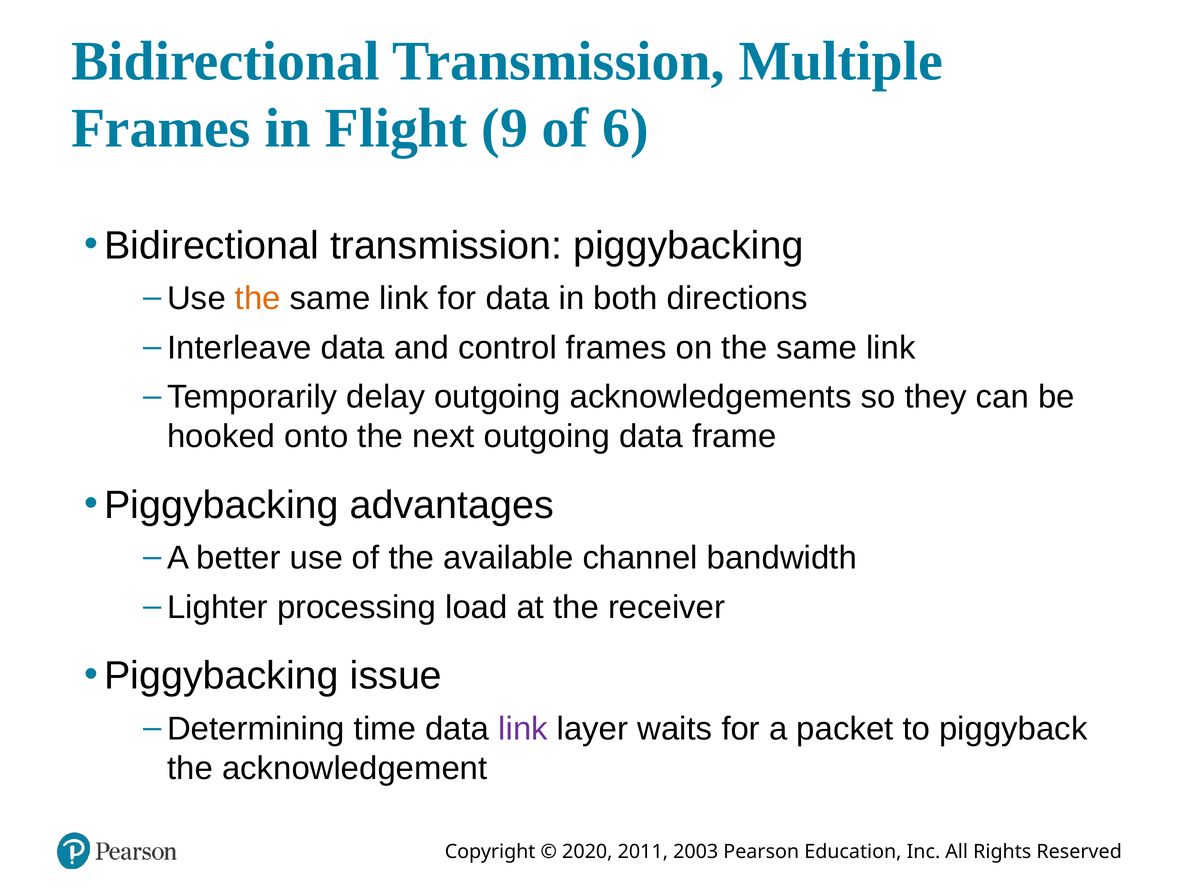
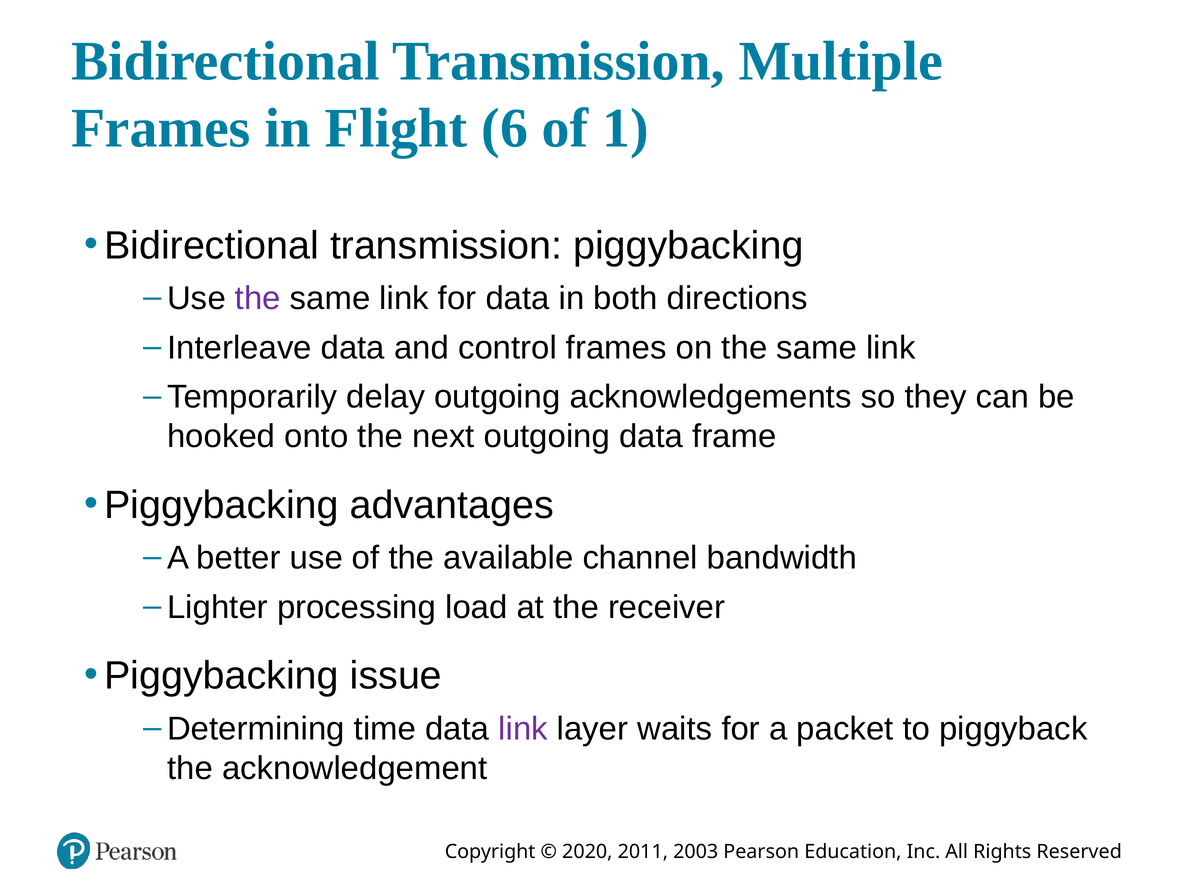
9: 9 -> 6 (505, 128)
6: 6 -> 1 (625, 128)
the colour: orange -> purple (258, 298)
